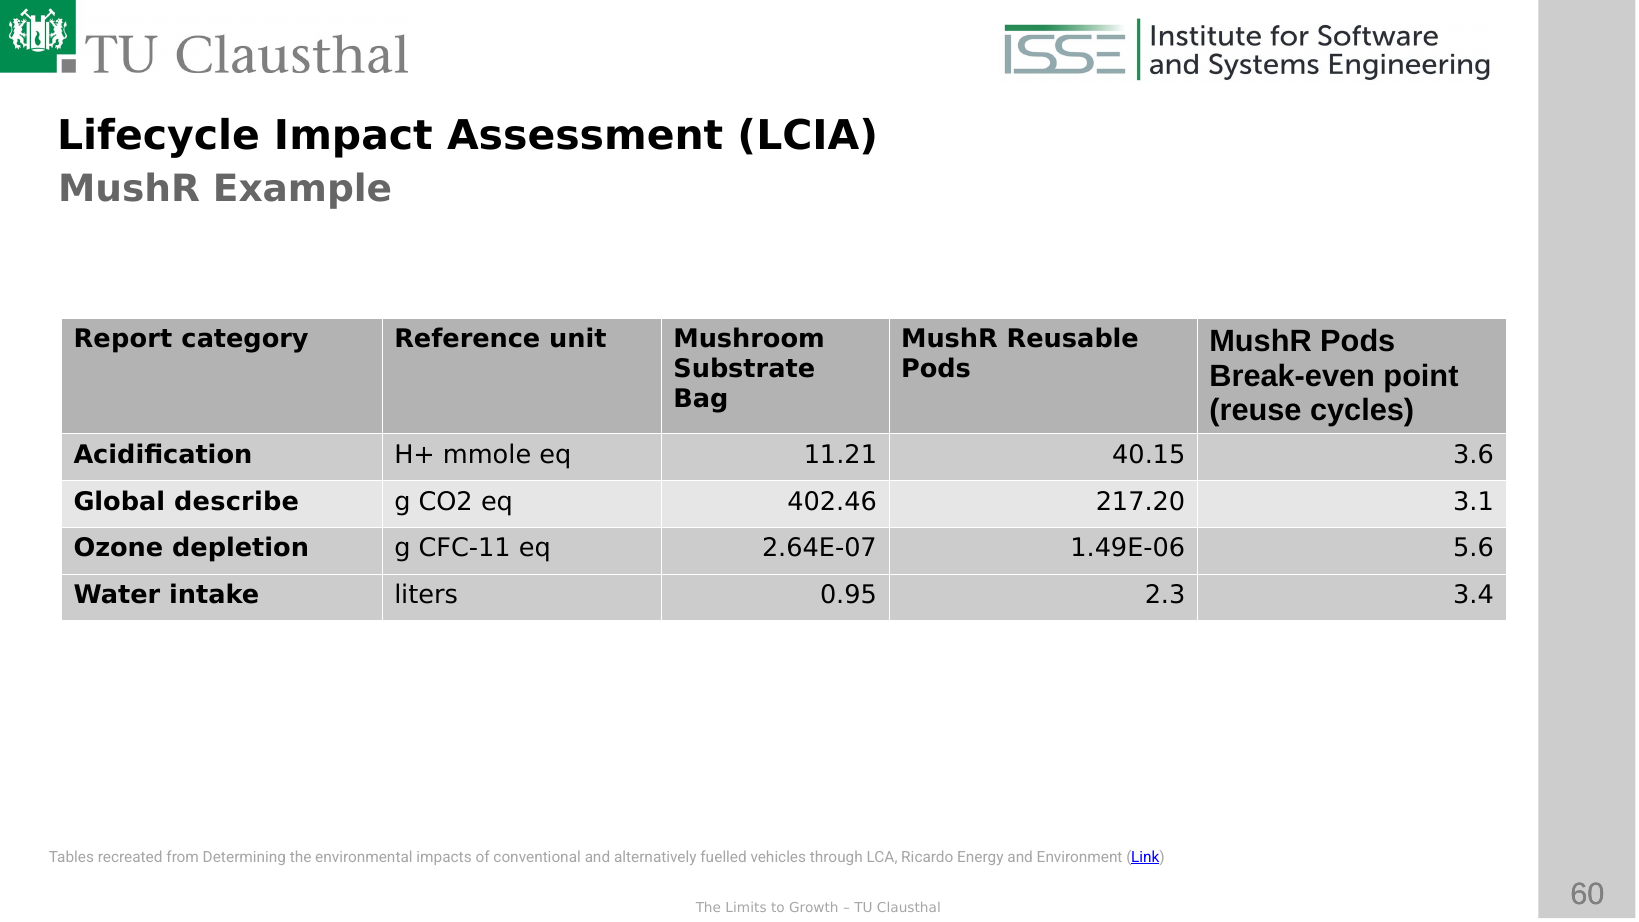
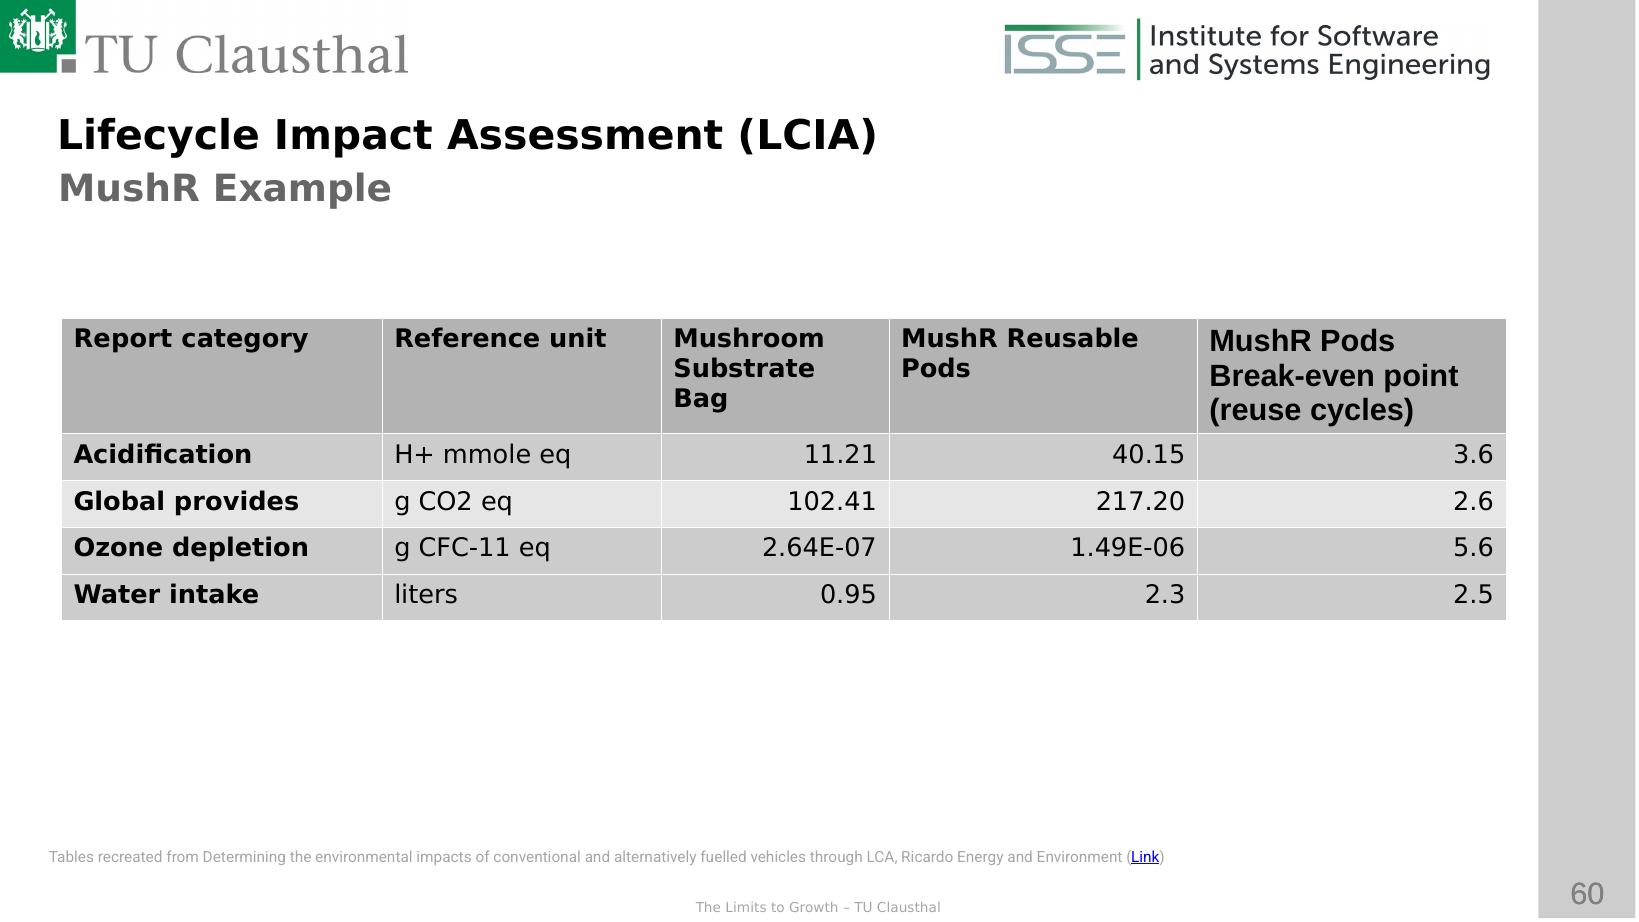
describe: describe -> provides (237, 502)
402.46: 402.46 -> 102.41 (832, 502)
3.1: 3.1 -> 2.6 (1474, 502)
3.4: 3.4 -> 2.5 (1474, 595)
